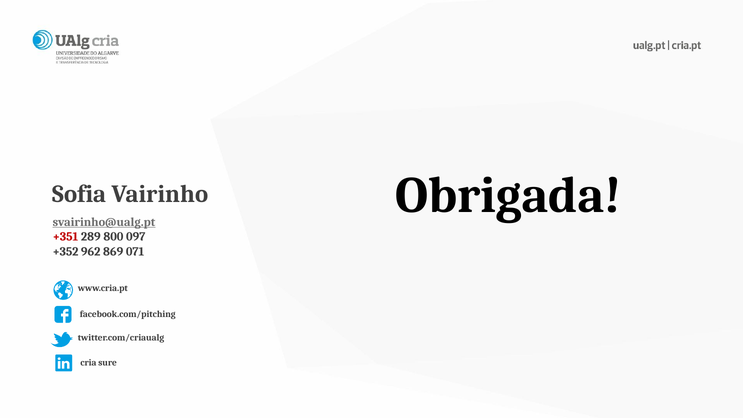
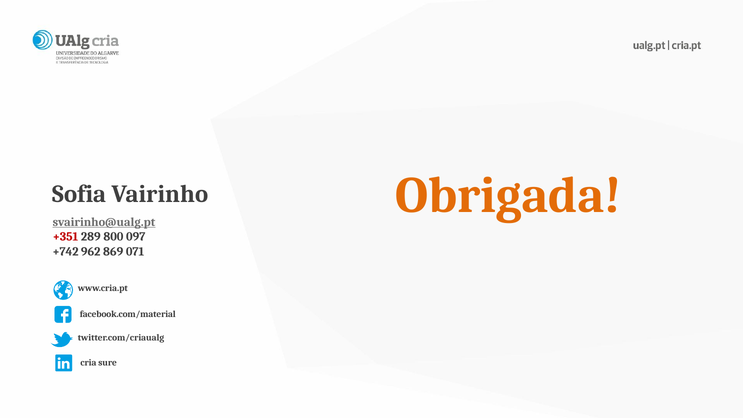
Obrigada colour: black -> orange (508, 196)
+352: +352 -> +742 (66, 252)
facebook.com/pitching: facebook.com/pitching -> facebook.com/material (128, 314)
